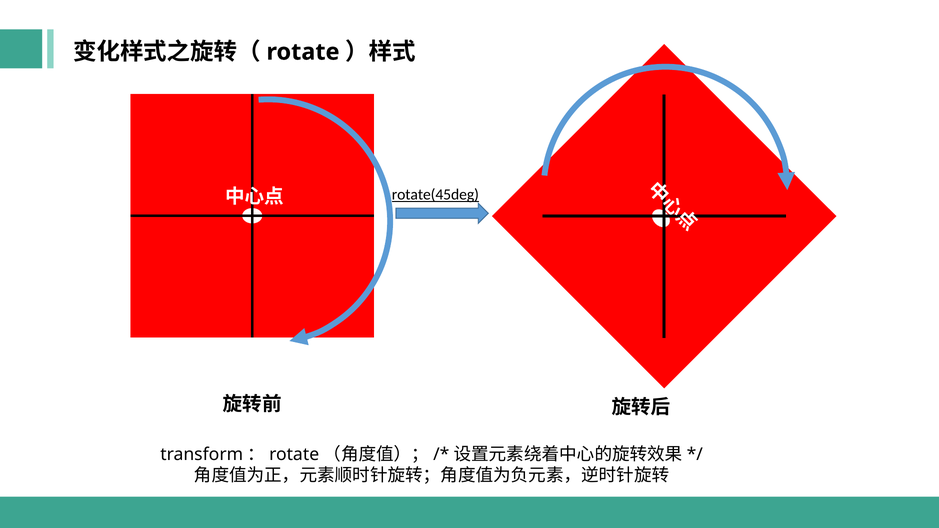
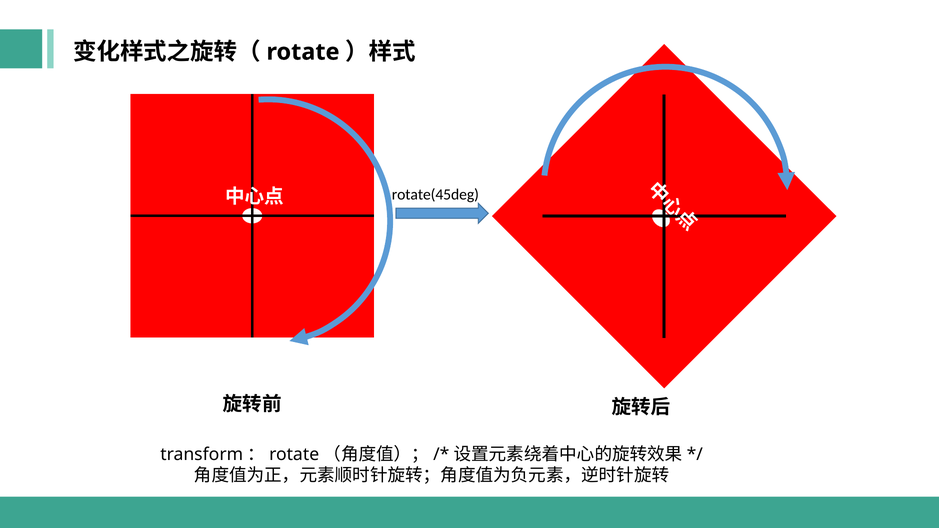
rotate(45deg underline: present -> none (435, 195)
